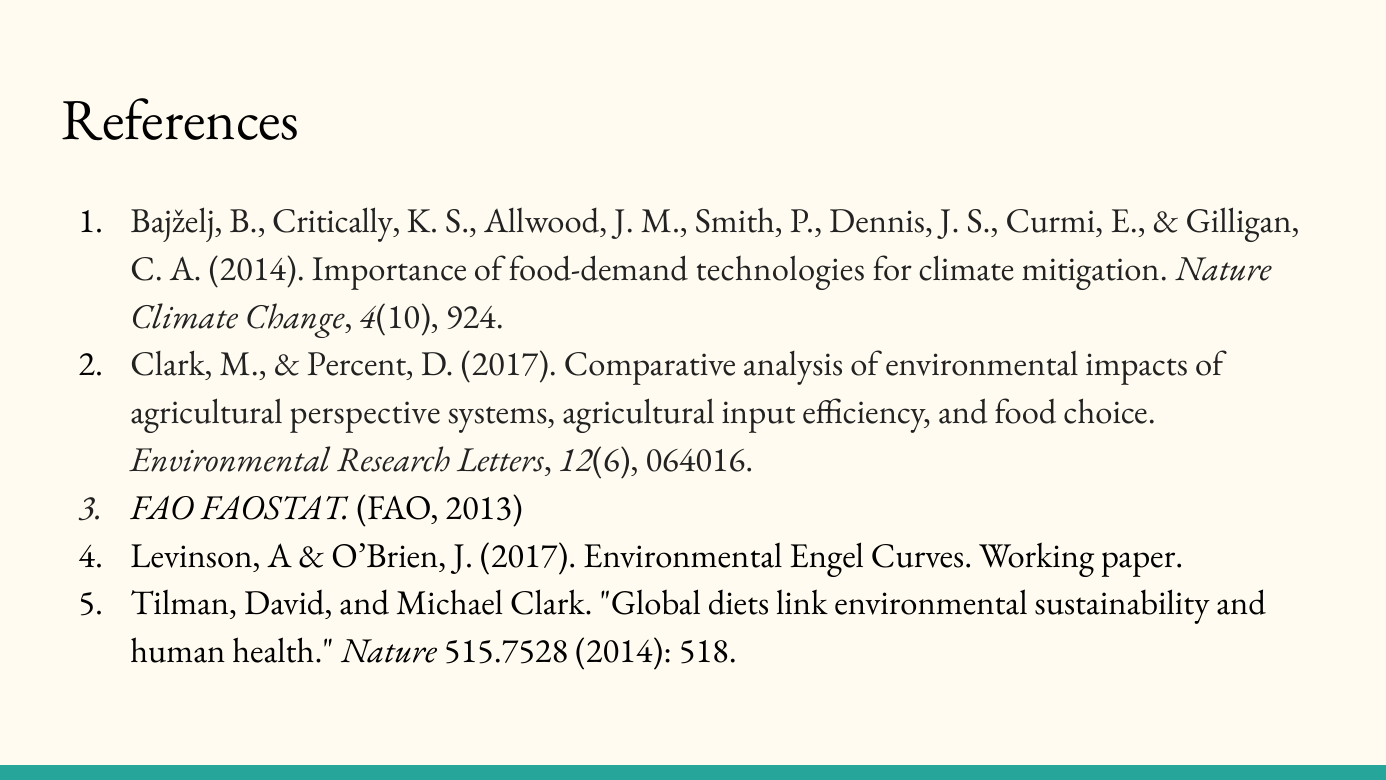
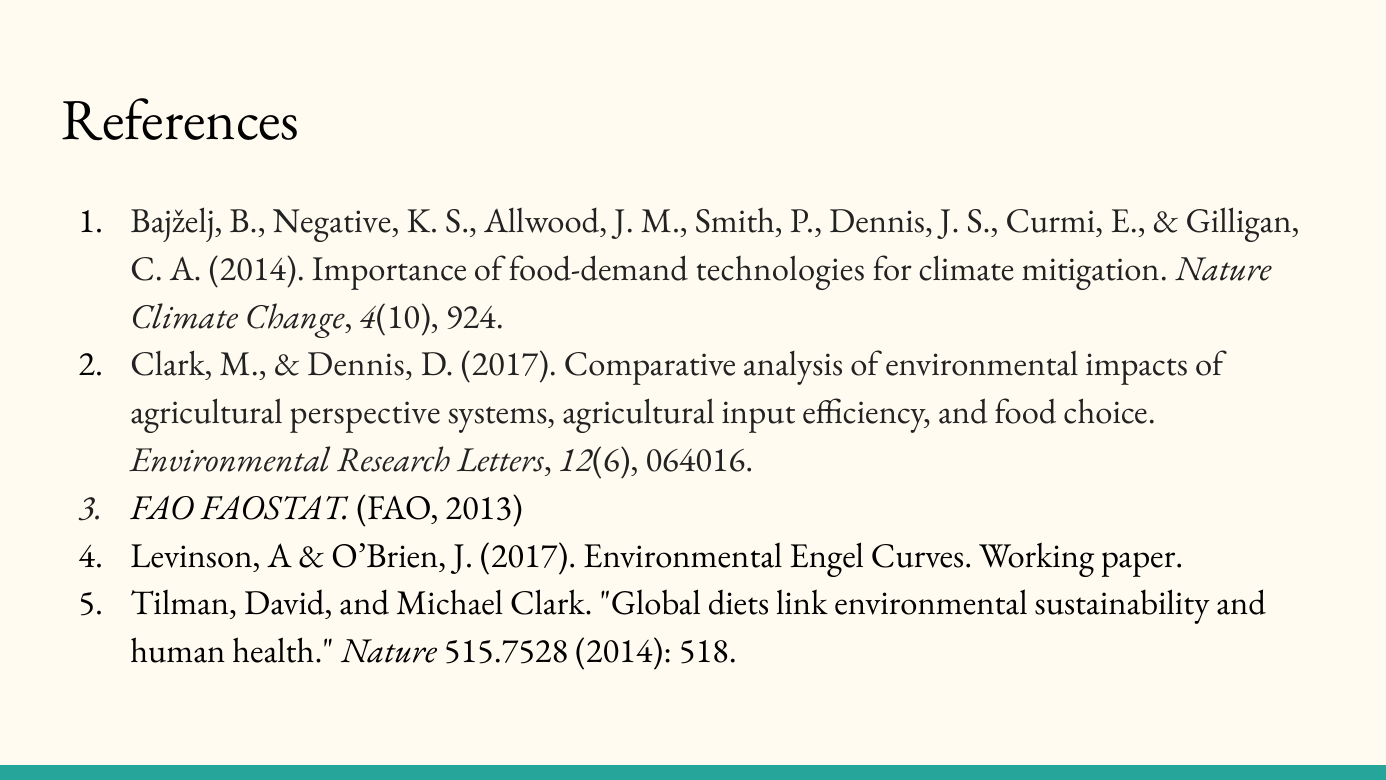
Critically: Critically -> Negative (336, 221)
Percent: Percent -> Dennis (360, 364)
